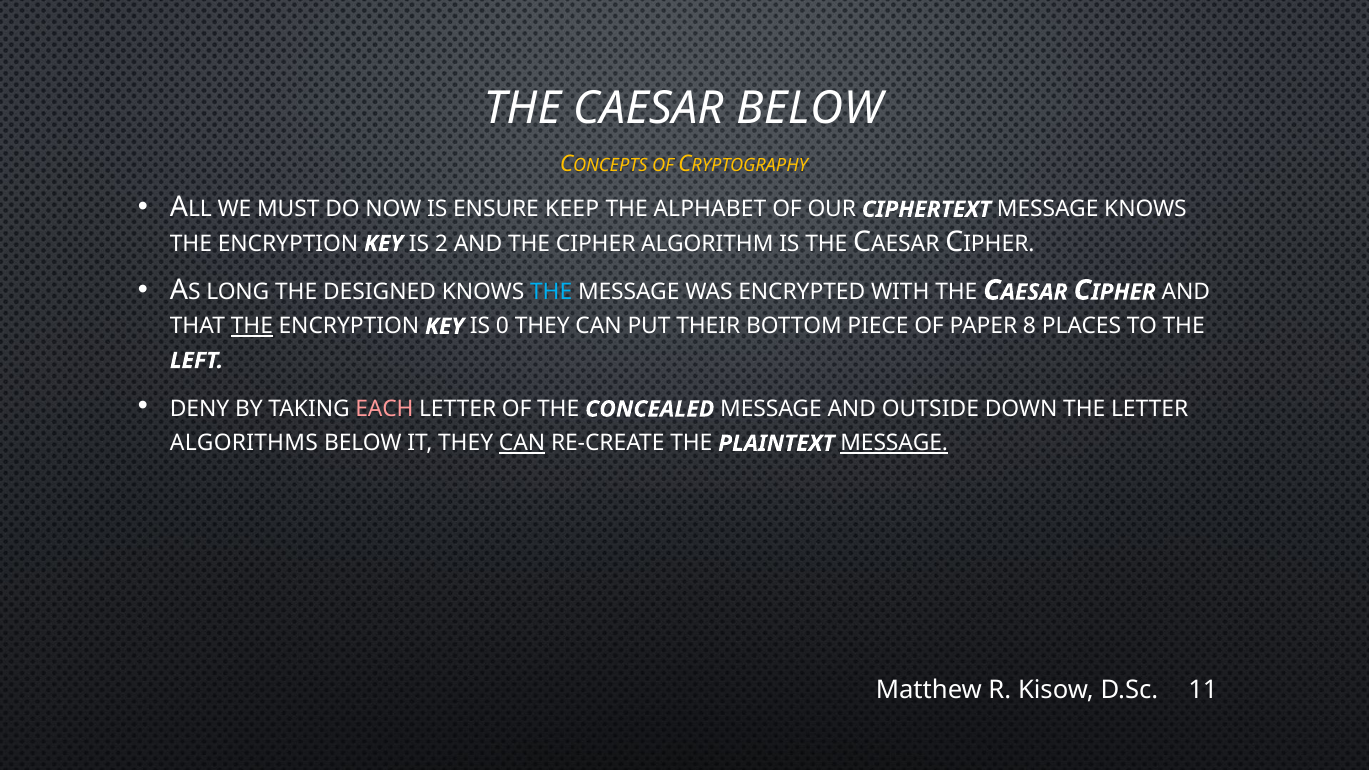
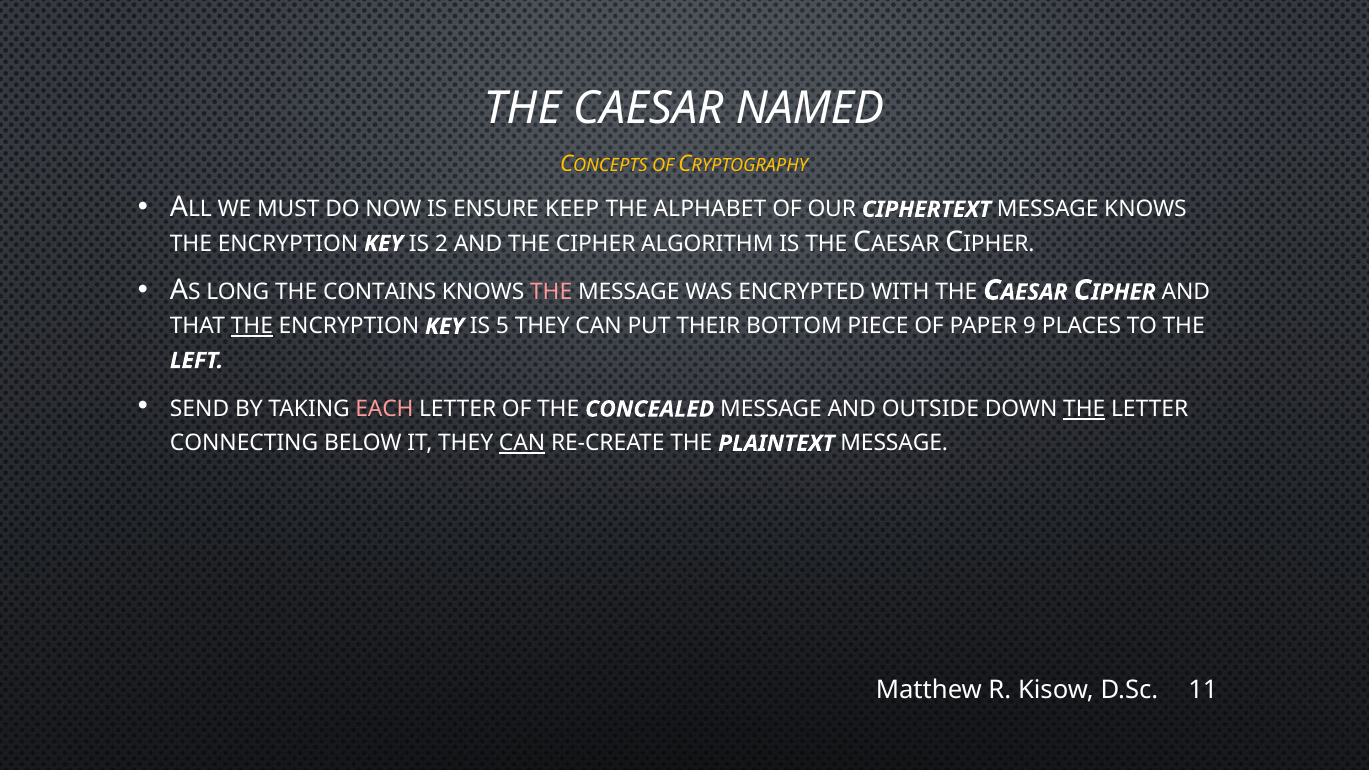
CAESAR BELOW: BELOW -> NAMED (810, 109)
DESIGNED: DESIGNED -> CONTAINS (380, 292)
THE colour: light blue -> pink (551, 292)
0: 0 -> 5 (502, 326)
8: 8 -> 9 (1030, 326)
DENY: DENY -> SEND (200, 409)
THE underline: none -> present (1084, 409)
ALGORITHMS: ALGORITHMS -> CONNECTING (244, 443)
MESSAGE underline: present -> none (894, 443)
